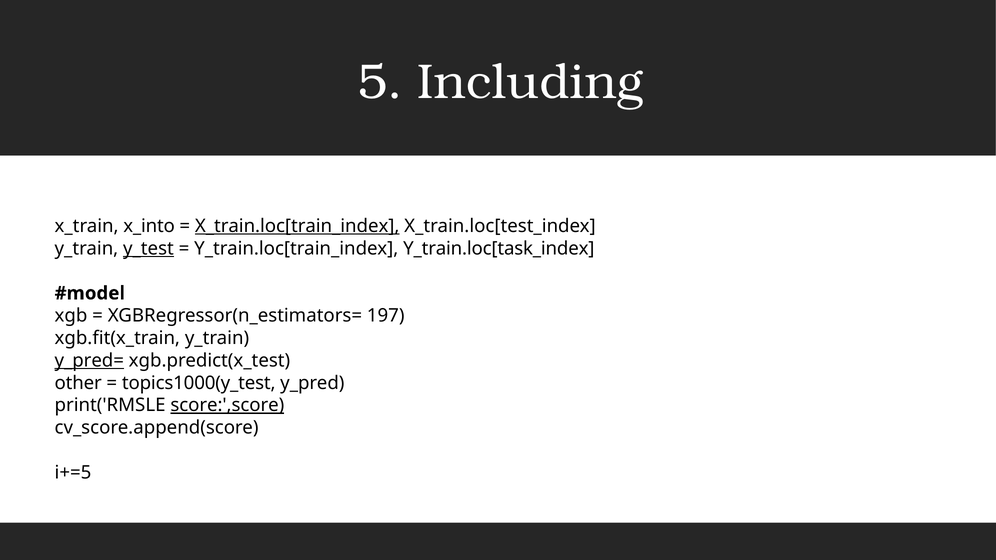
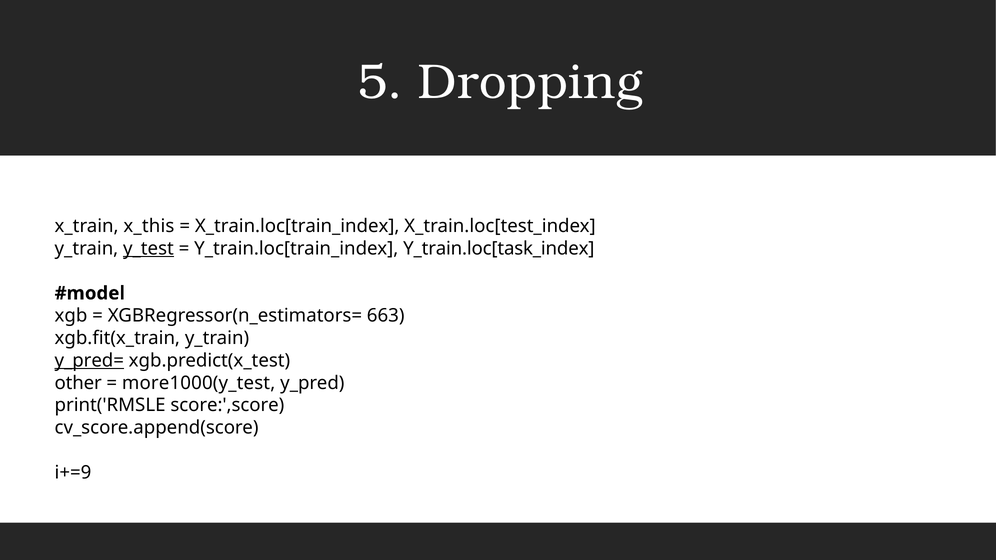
Including: Including -> Dropping (530, 82)
x_into: x_into -> x_this (149, 226)
X_train.loc[train_index underline: present -> none (297, 226)
197: 197 -> 663 (386, 316)
topics1000(y_test: topics1000(y_test -> more1000(y_test (199, 383)
score:',score underline: present -> none (227, 405)
i+=5: i+=5 -> i+=9 (73, 473)
